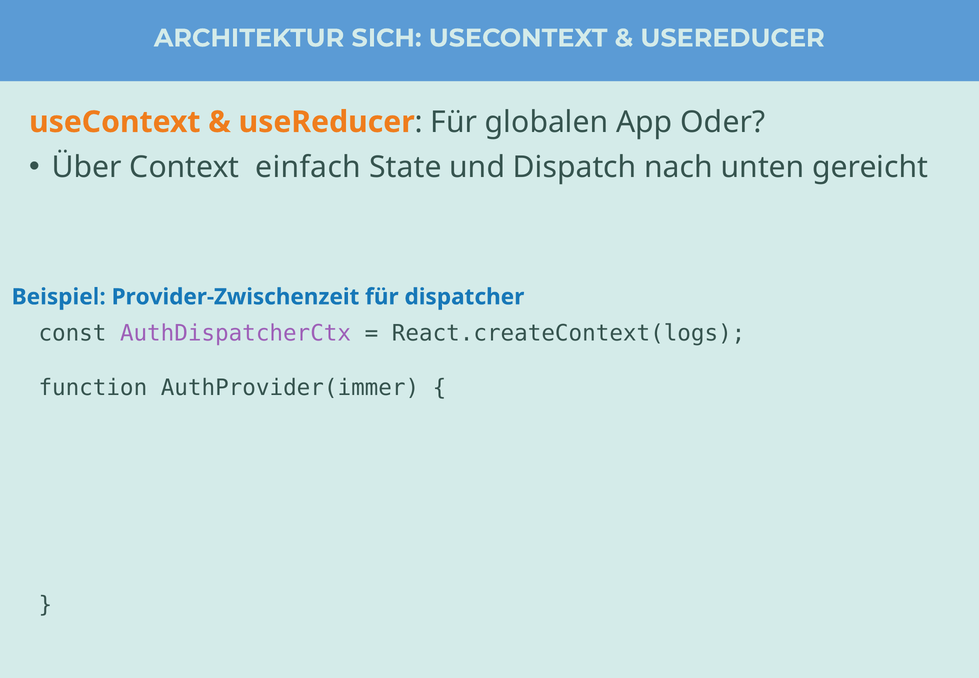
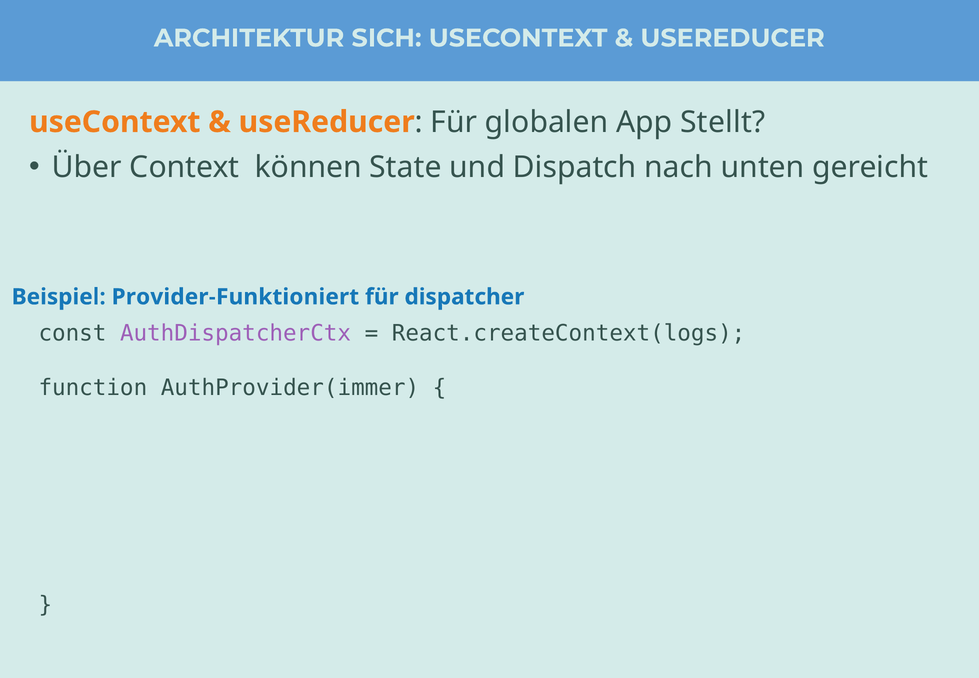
Oder: Oder -> Stellt (723, 122)
einfach: einfach -> können (308, 167)
Provider-Zwischenzeit: Provider-Zwischenzeit -> Provider-Funktioniert (235, 297)
